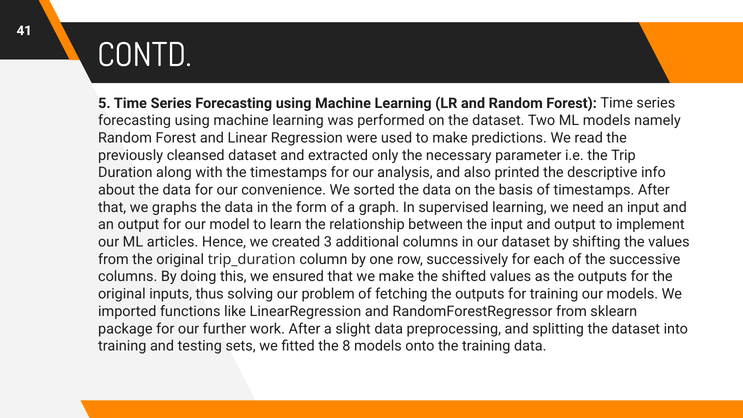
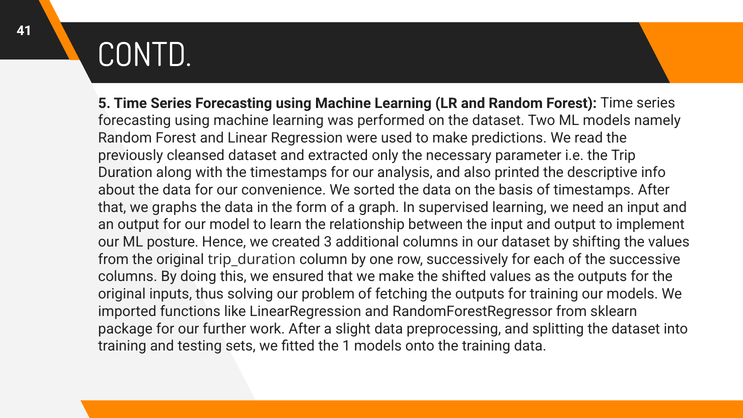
articles: articles -> posture (173, 242)
8: 8 -> 1 (346, 346)
